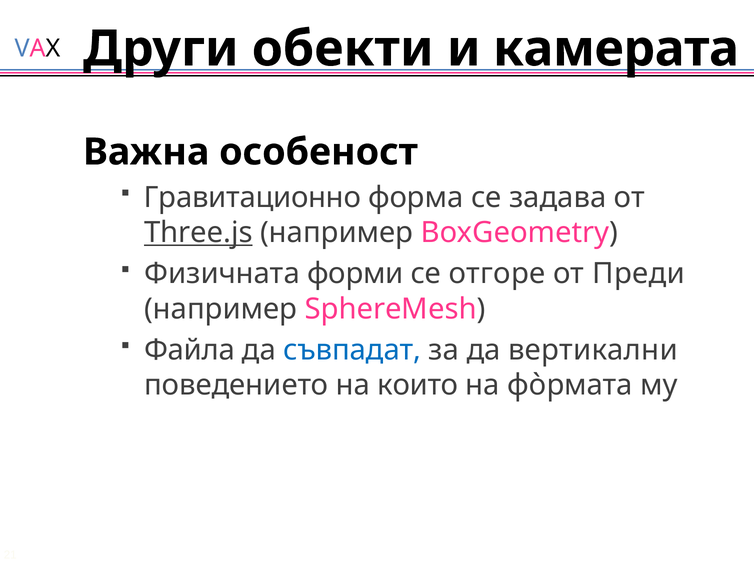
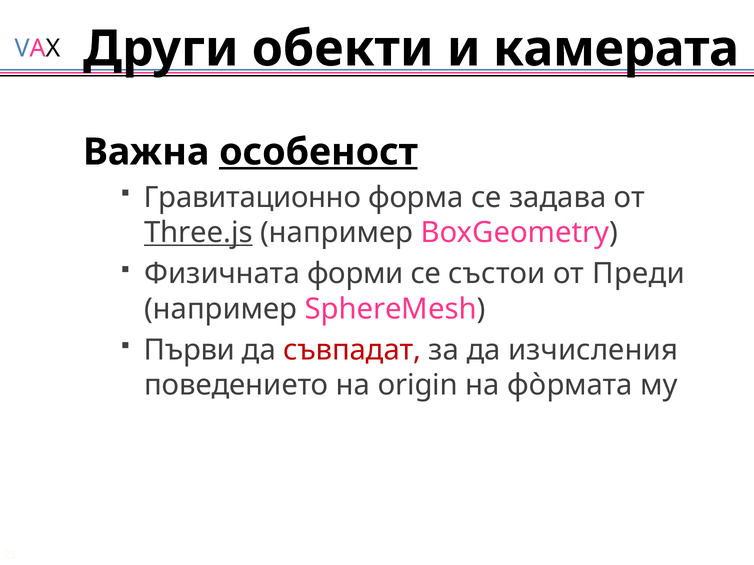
особеност underline: none -> present (318, 152)
отгоре: отгоре -> състои (497, 274)
Файла: Файла -> Първи (189, 350)
съвпадат colour: blue -> red (352, 350)
вертикални: вертикални -> изчисления (593, 350)
които: които -> origin (418, 385)
